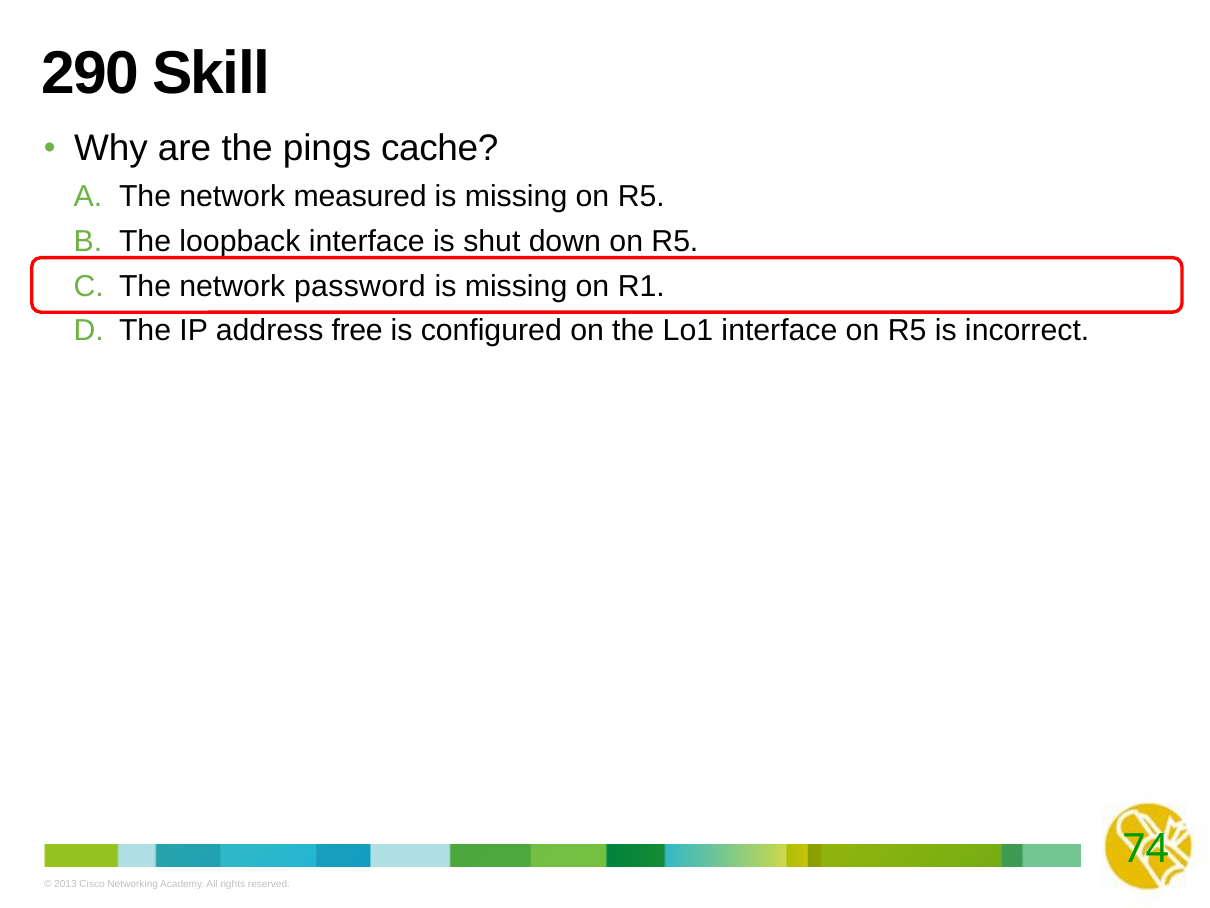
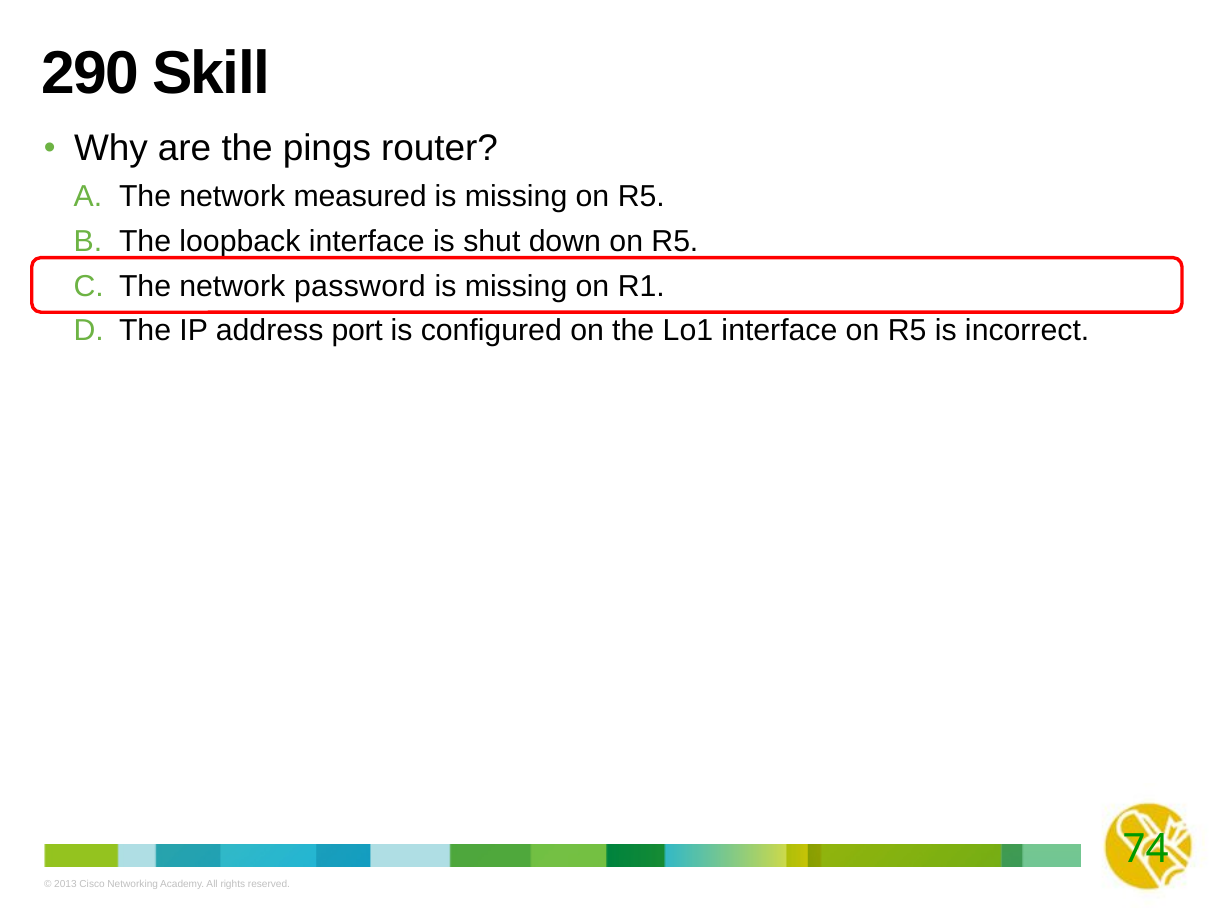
cache: cache -> router (440, 149)
free: free -> port (357, 331)
